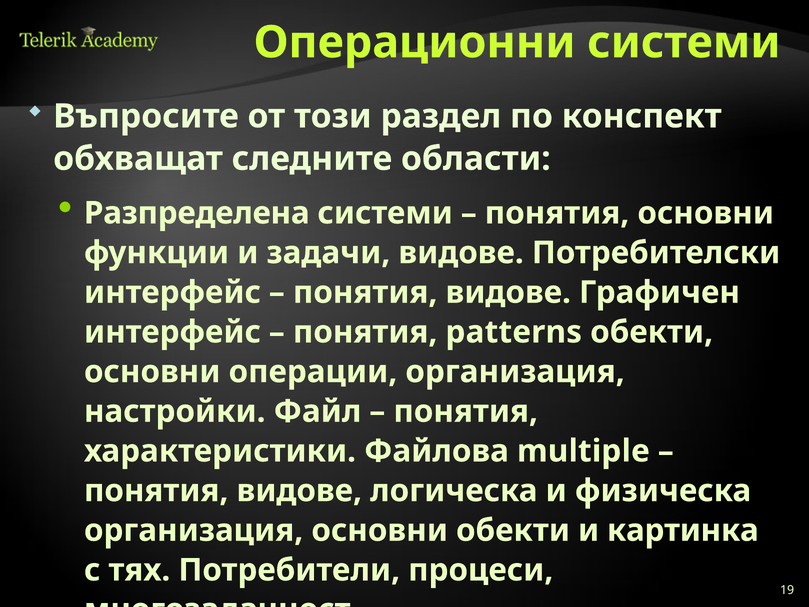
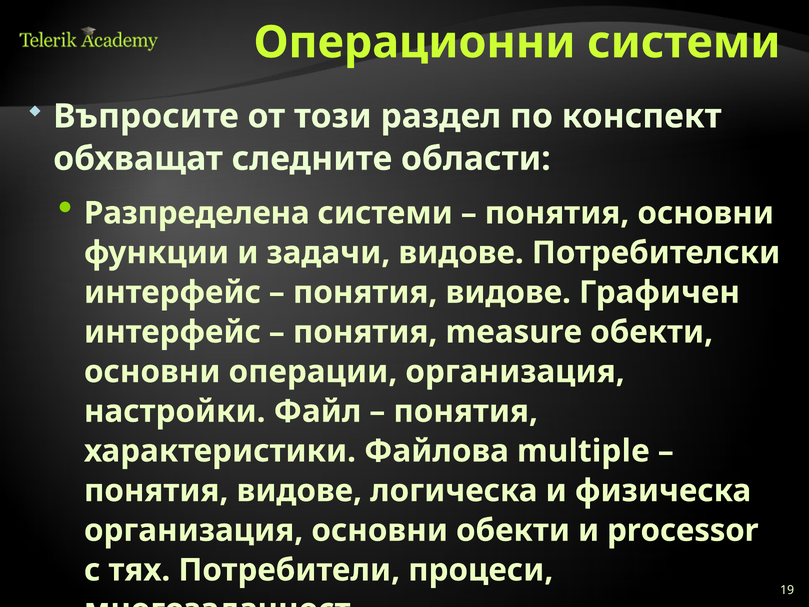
patterns: patterns -> measure (514, 332)
картинка: картинка -> processor (683, 530)
